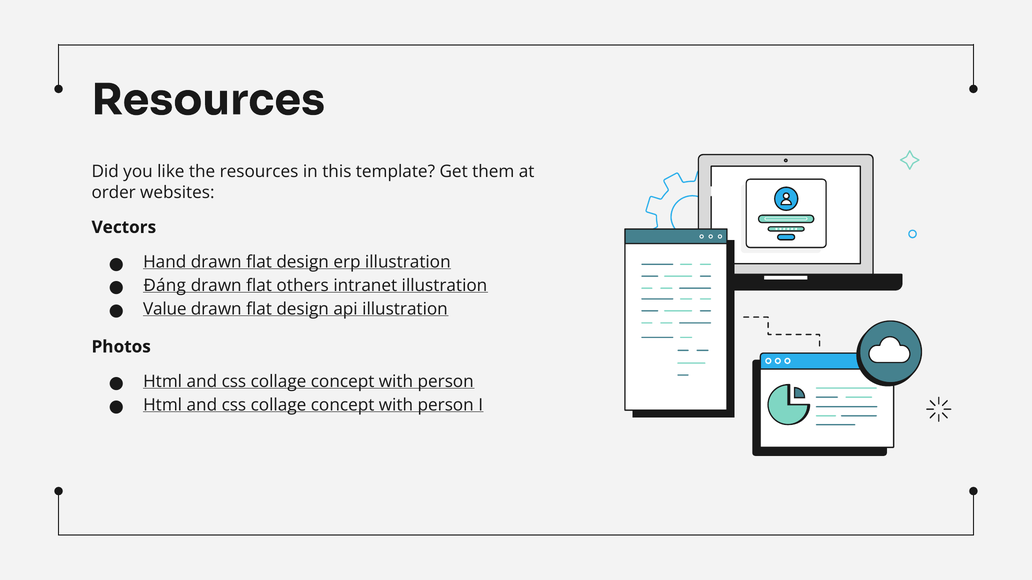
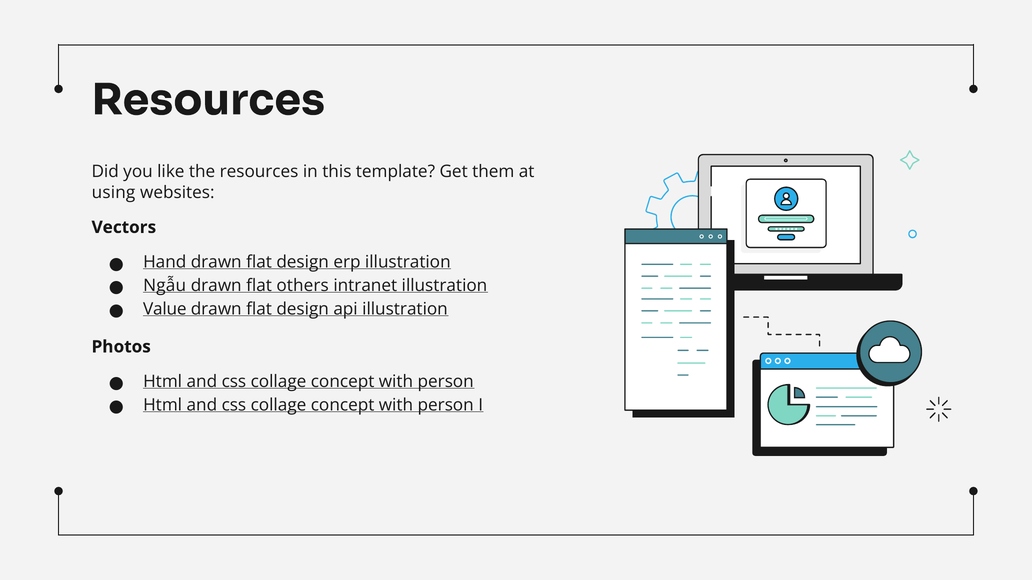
order: order -> using (114, 193)
Đáng: Đáng -> Ngẫu (165, 286)
